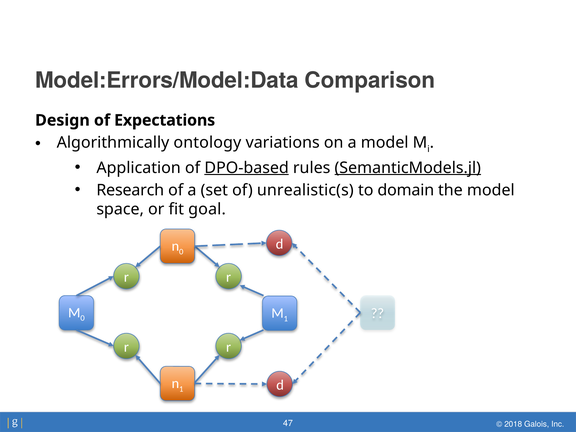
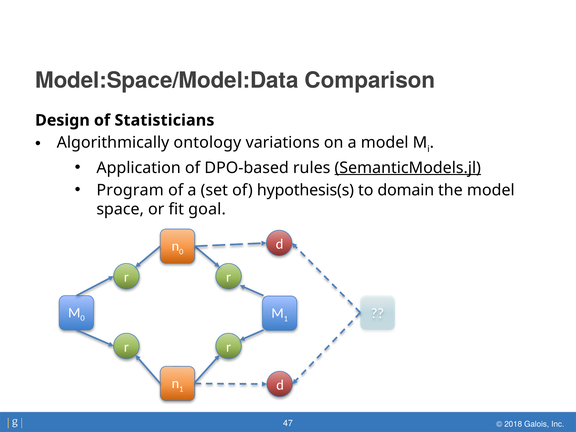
Model:Errors/Model:Data: Model:Errors/Model:Data -> Model:Space/Model:Data (167, 81)
Expectations: Expectations -> Statisticians (164, 120)
DPO-based underline: present -> none (247, 168)
Research: Research -> Program (130, 190)
unrealistic(s: unrealistic(s -> hypothesis(s (305, 190)
